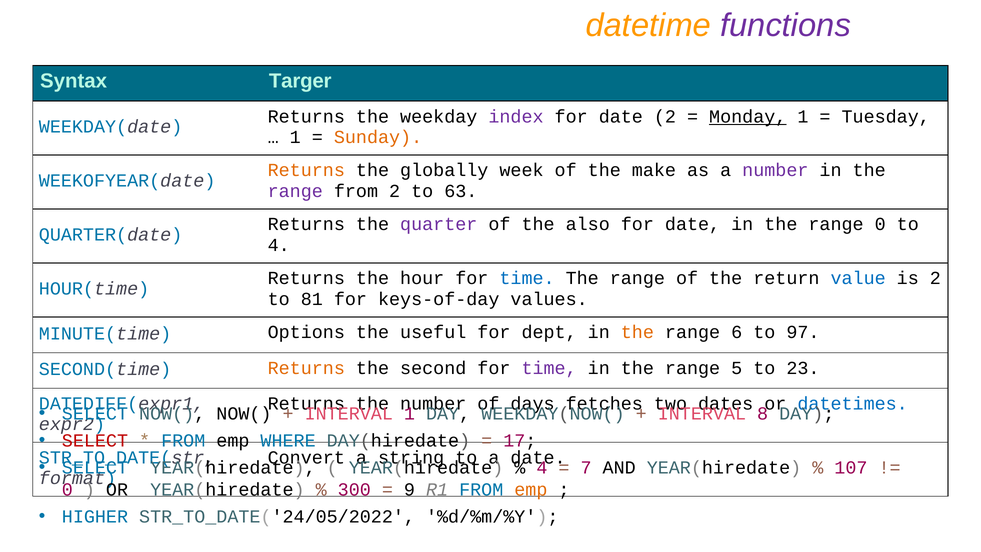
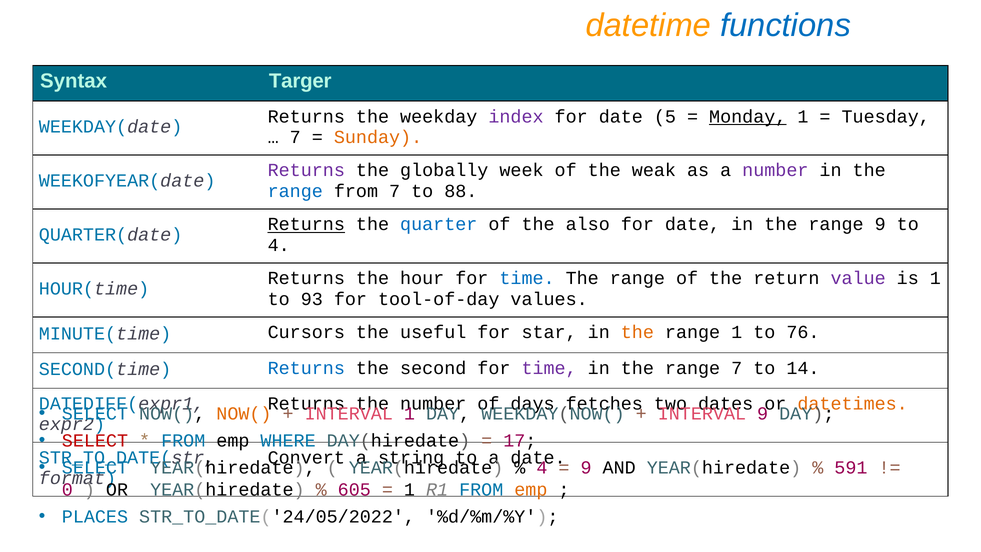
functions colour: purple -> blue (786, 26)
date 2: 2 -> 5 (665, 116)
1: 1 -> 7 (295, 137)
Returns colour: orange -> purple (306, 170)
make: make -> weak (654, 170)
range colour: purple -> blue (295, 191)
from 2: 2 -> 7 (395, 191)
63: 63 -> 88 (461, 191)
Returns underline: none -> present (306, 224)
quarter colour: purple -> blue (439, 224)
range 0: 0 -> 9 (880, 224)
value colour: blue -> purple (858, 278)
is 2: 2 -> 1 (935, 278)
81: 81 -> 93 (312, 299)
keys-of-day: keys-of-day -> tool-of-day (439, 299)
Options: Options -> Cursors (306, 332)
dept: dept -> star (549, 332)
range 6: 6 -> 1 (737, 332)
97: 97 -> 76 (803, 332)
Returns colour: orange -> blue (306, 368)
range 5: 5 -> 7 (737, 368)
23: 23 -> 14 (803, 368)
datetimes colour: blue -> orange (853, 403)
NOW( colour: black -> orange (244, 414)
8: 8 -> 9 (763, 414)
7: 7 -> 9 (586, 467)
107: 107 -> 591 (851, 467)
300: 300 -> 605 (354, 490)
9: 9 -> 1 (409, 490)
HIGHER: HIGHER -> PLACES (95, 516)
